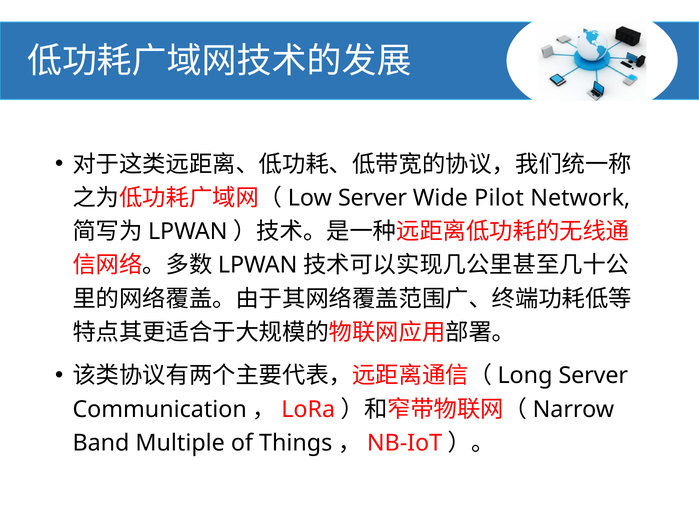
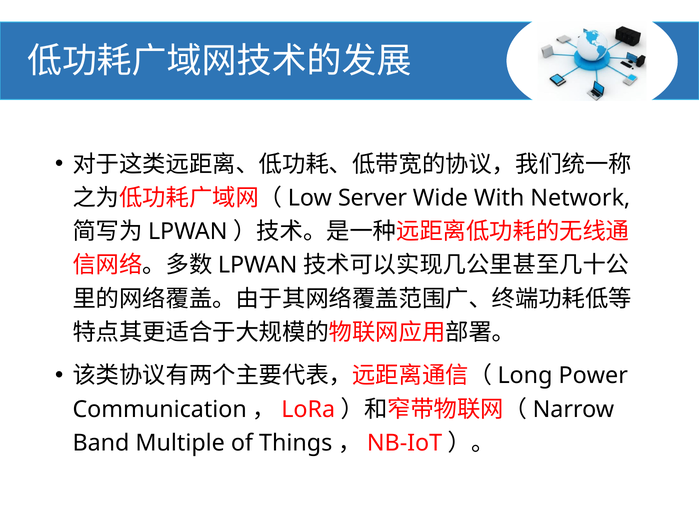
Pilot: Pilot -> With (499, 198)
Server: Server -> Power (593, 375)
